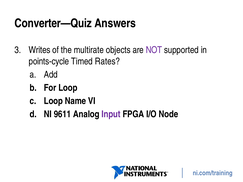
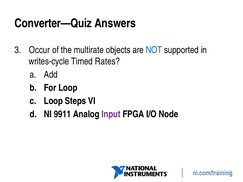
Writes: Writes -> Occur (39, 50)
NOT colour: purple -> blue (154, 50)
points-cycle: points-cycle -> writes-cycle (49, 61)
Name: Name -> Steps (76, 101)
9611: 9611 -> 9911 (62, 114)
